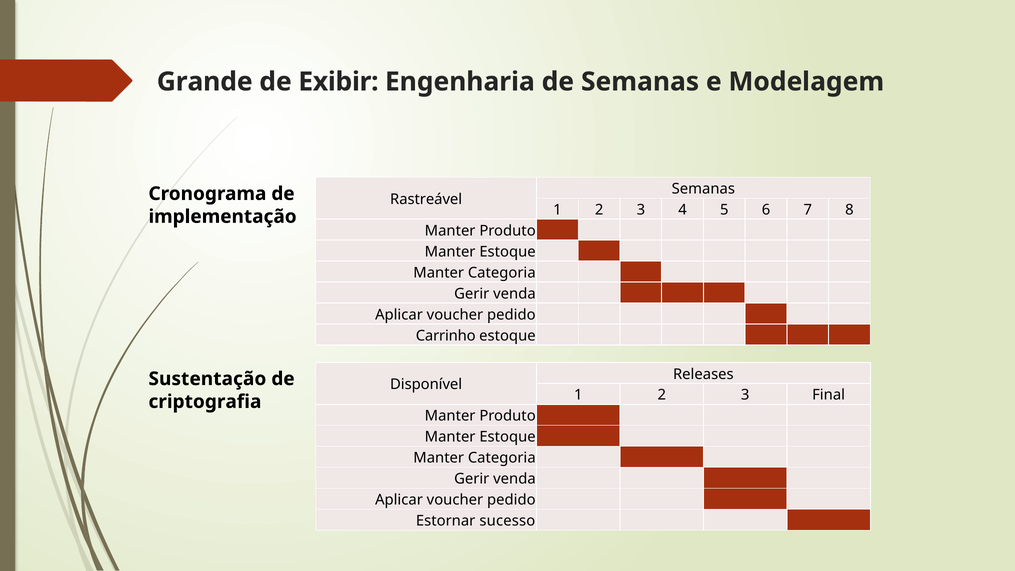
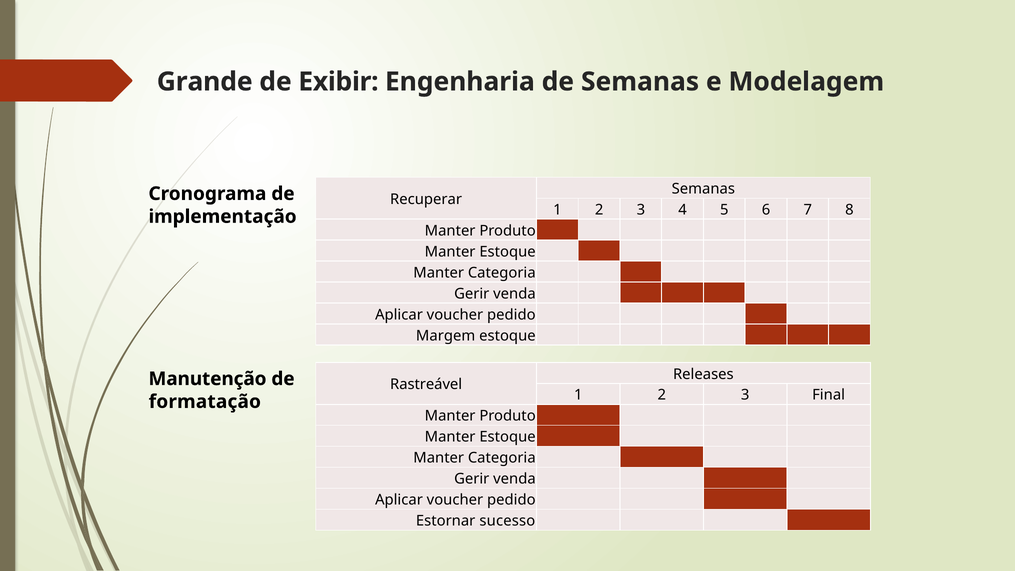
Rastreável: Rastreável -> Recuperar (426, 199)
Carrinho: Carrinho -> Margem (446, 336)
Sustentação: Sustentação -> Manutenção (207, 379)
Disponível: Disponível -> Rastreável (426, 385)
criptografia: criptografia -> formatação (205, 402)
